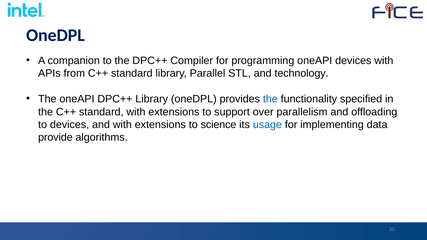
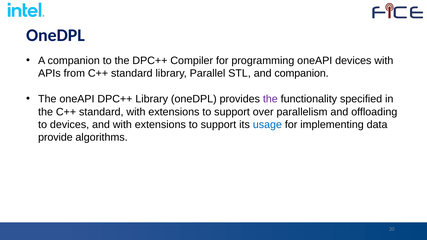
and technology: technology -> companion (302, 73)
the colour: blue -> purple (270, 99)
science: science -> support (218, 125)
